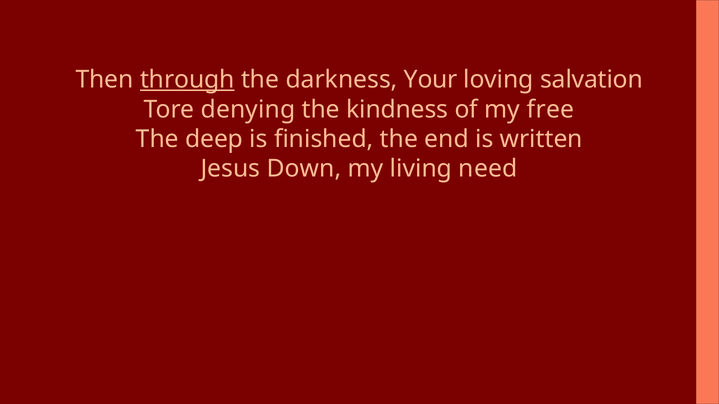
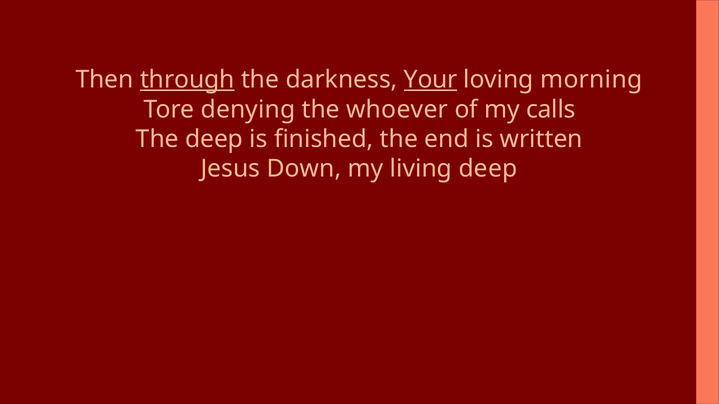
Your underline: none -> present (431, 80)
salvation: salvation -> morning (591, 80)
kindness: kindness -> whoever (397, 110)
free: free -> calls (551, 110)
living need: need -> deep (488, 169)
